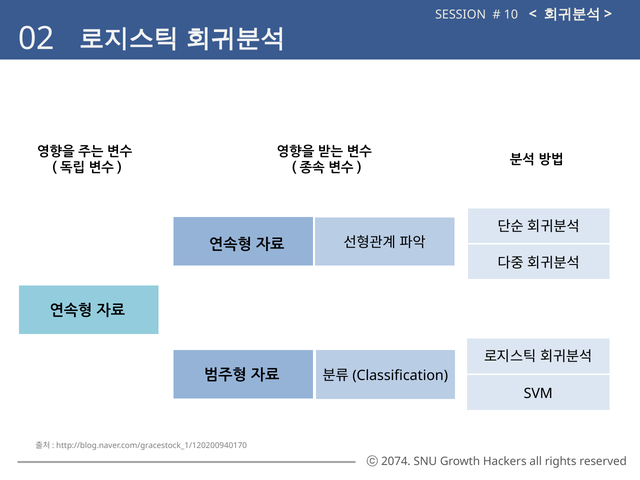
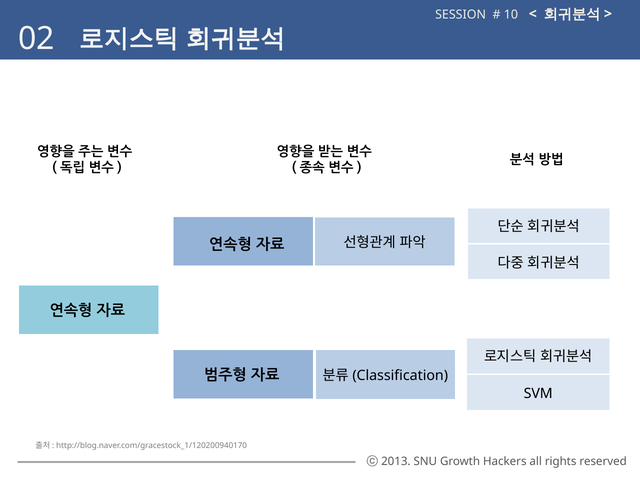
2074: 2074 -> 2013 (396, 461)
